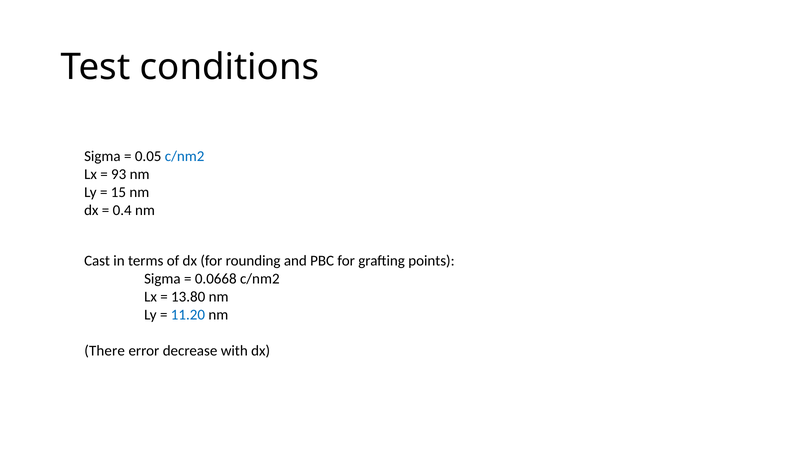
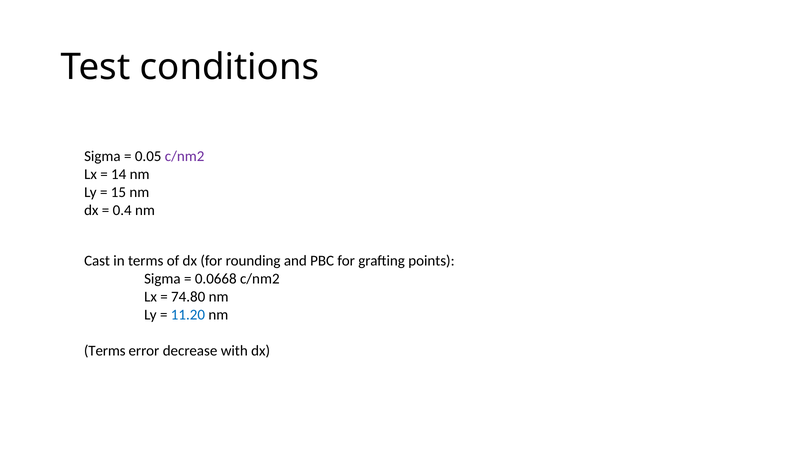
c/nm2 colour: blue -> purple (185, 156)
93: 93 -> 14 (119, 174)
13.80: 13.80 -> 74.80 (188, 297)
There: There -> Terms (105, 351)
